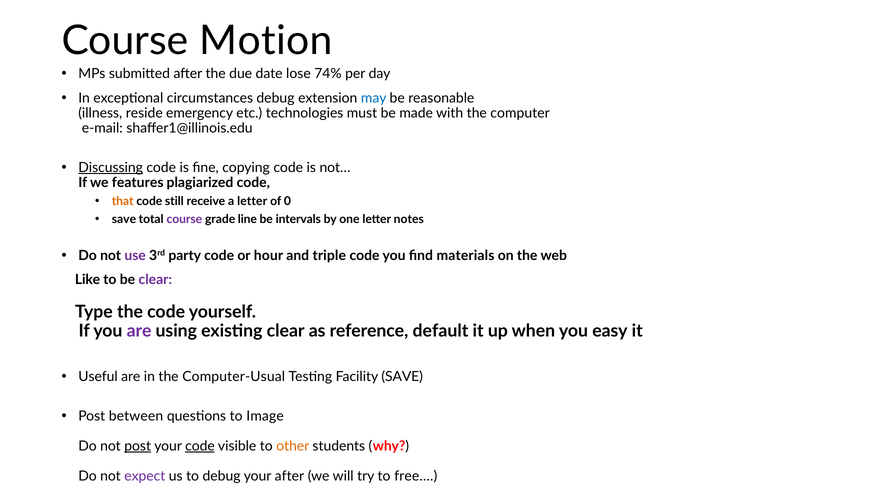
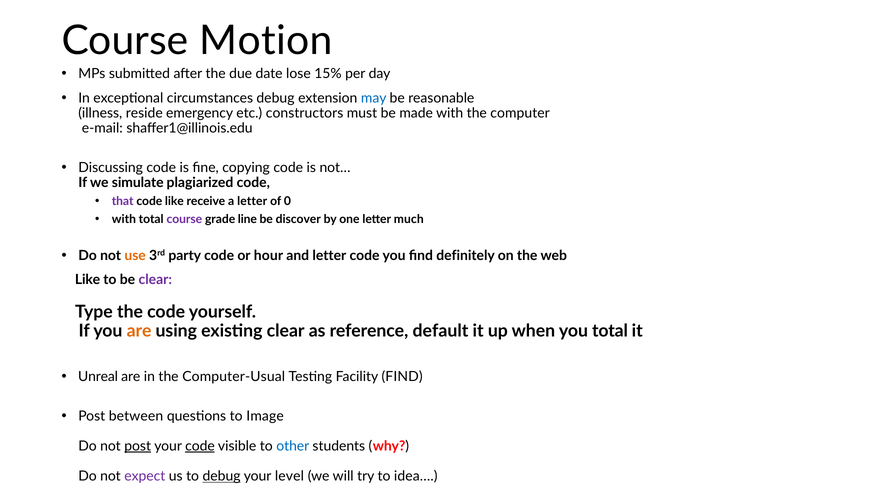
74%: 74% -> 15% (328, 74)
technologies: technologies -> constructors (305, 113)
Discussing underline: present -> none (111, 167)
features: features -> simulate (138, 183)
that colour: orange -> purple (123, 201)
code still: still -> like (174, 201)
save: save -> with (124, 219)
intervals: intervals -> discover (298, 219)
notes: notes -> much (409, 219)
use colour: purple -> orange (135, 255)
and triple: triple -> letter (329, 255)
materials: materials -> definitely (466, 255)
are colour: purple -> orange (139, 331)
you easy: easy -> total (610, 331)
Useful: Useful -> Unreal (98, 376)
Facility SAVE: SAVE -> FIND (402, 376)
other colour: orange -> blue (293, 446)
debug underline: none -> present (222, 476)
your after: after -> level (289, 476)
free…: free… -> idea… (416, 476)
